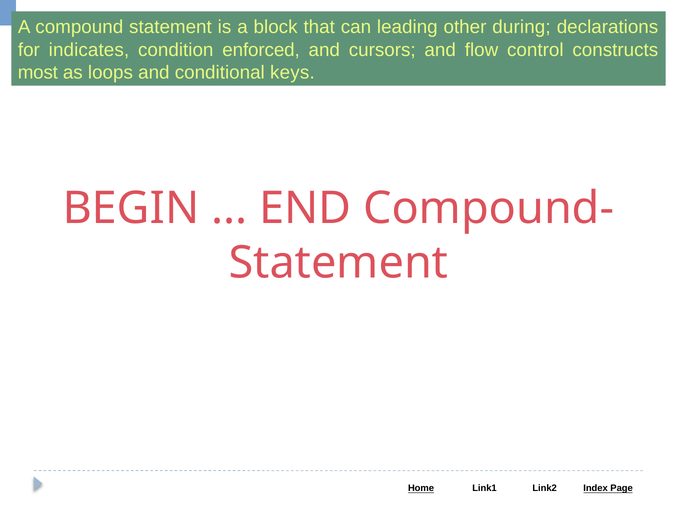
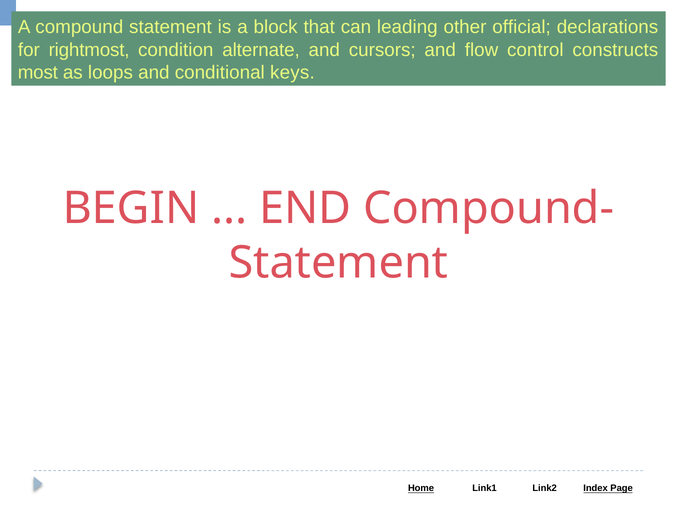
during: during -> official (522, 27)
indicates: indicates -> rightmost (89, 50)
enforced: enforced -> alternate (261, 50)
